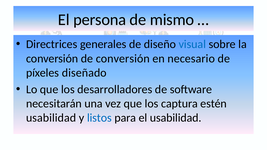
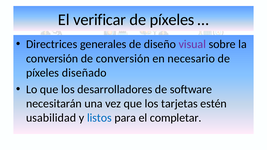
persona: persona -> verificar (100, 20)
mismo: mismo -> píxeles (172, 20)
visual colour: blue -> purple (192, 44)
captura: captura -> tarjetas (179, 104)
el usabilidad: usabilidad -> completar (176, 118)
